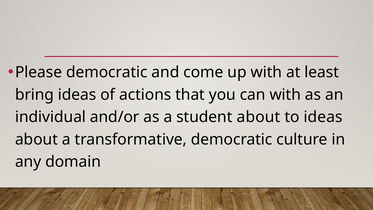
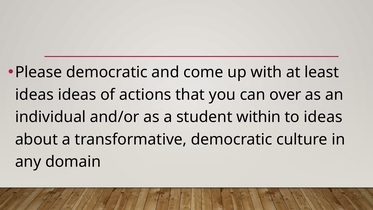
bring: bring -> ideas (34, 95)
can with: with -> over (285, 95)
student about: about -> within (259, 117)
